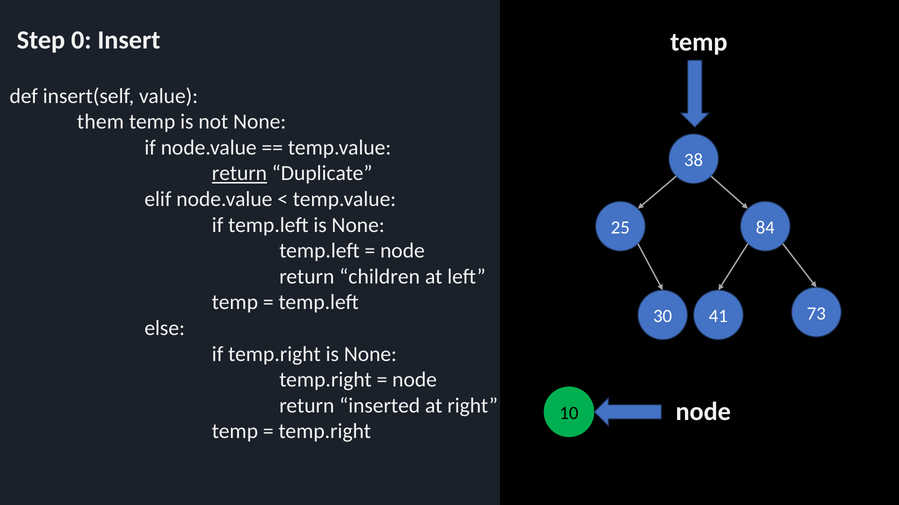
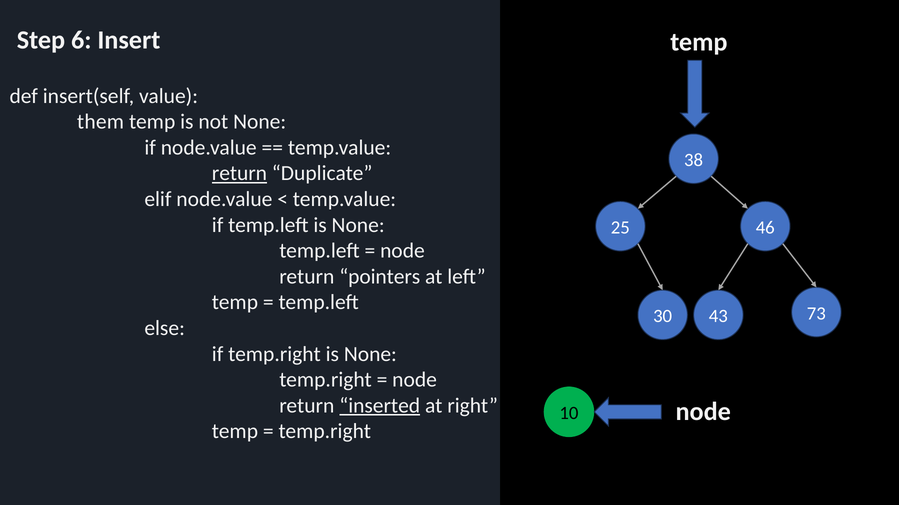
0: 0 -> 6 (81, 40)
84: 84 -> 46 (765, 228)
children: children -> pointers (380, 277)
41: 41 -> 43 (718, 317)
inserted underline: none -> present (380, 406)
